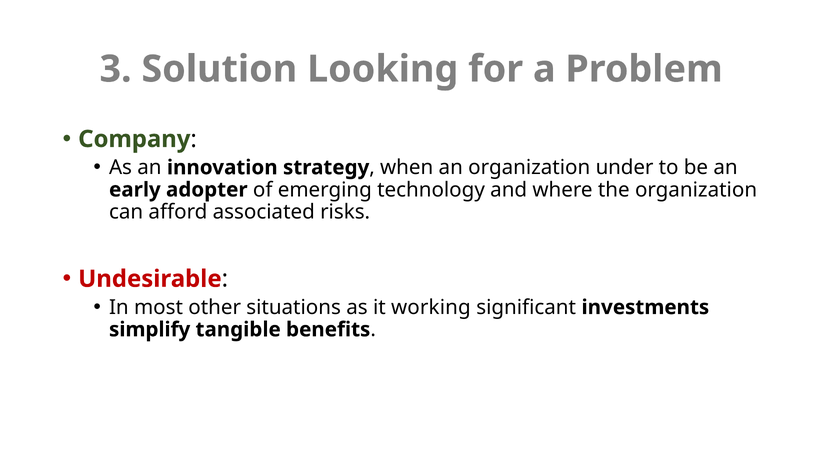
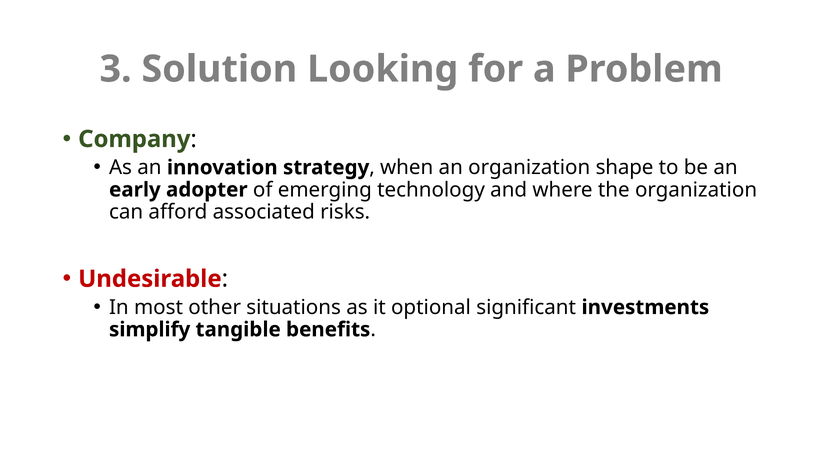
under: under -> shape (625, 167)
working: working -> optional (431, 307)
